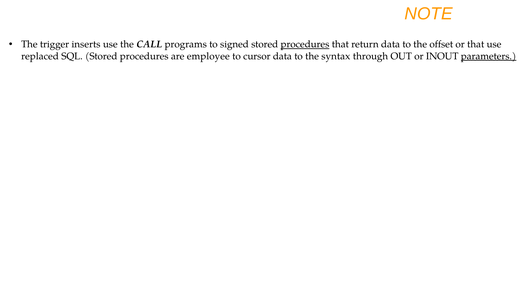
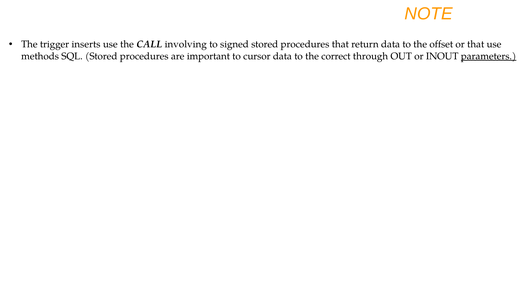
programs: programs -> involving (186, 44)
procedures underline: present -> none (305, 44)
replaced: replaced -> methods (40, 56)
employee: employee -> important (208, 56)
syntax: syntax -> correct (336, 56)
